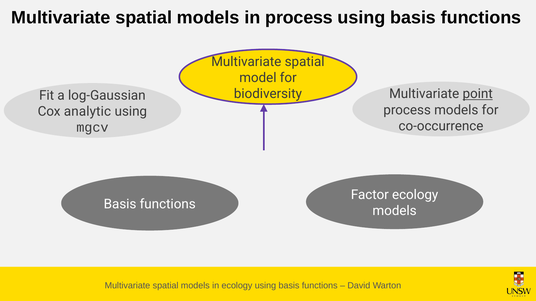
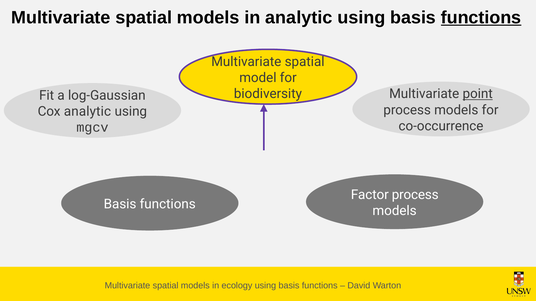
in process: process -> analytic (299, 18)
functions underline: none -> present (481, 18)
Factor ecology: ecology -> process (415, 195)
